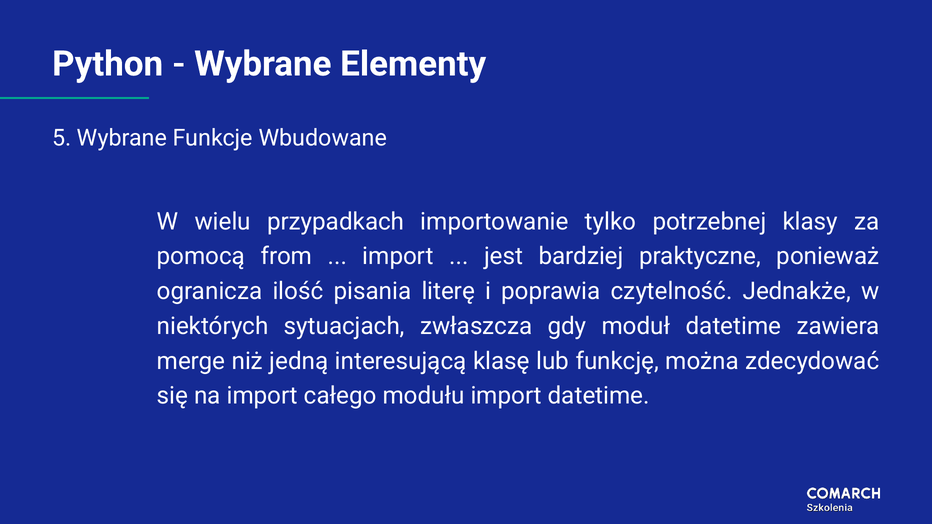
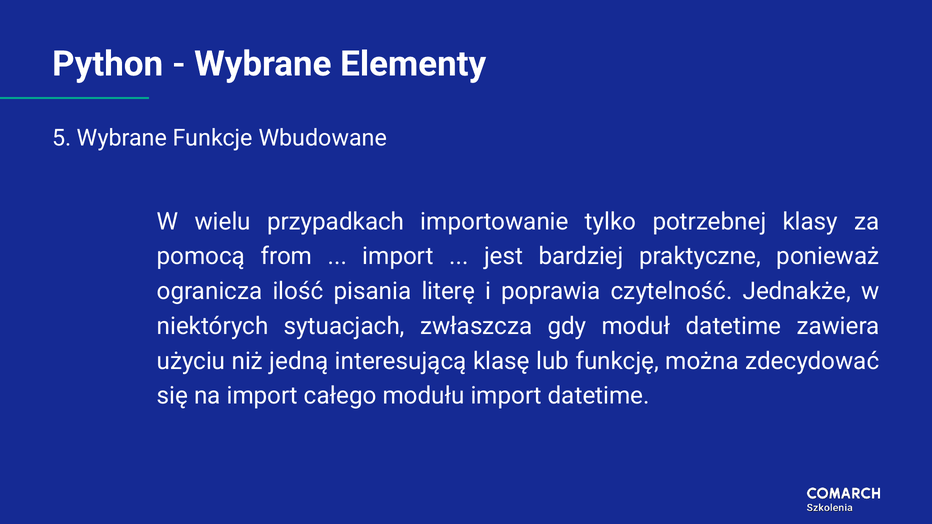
merge: merge -> użyciu (191, 361)
